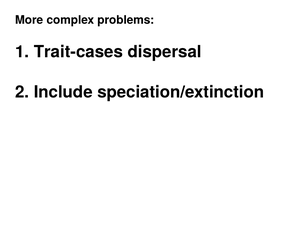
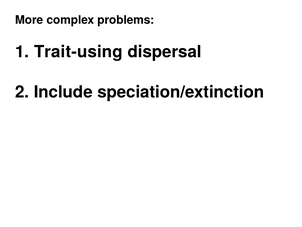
Trait-cases: Trait-cases -> Trait-using (78, 52)
